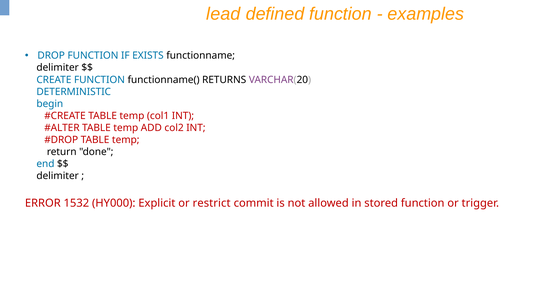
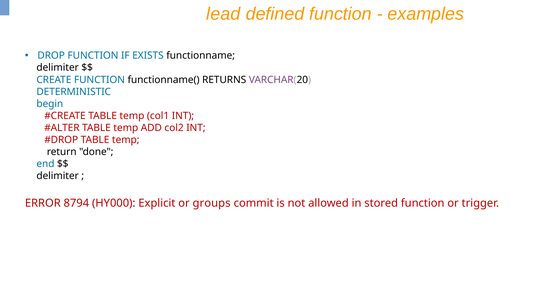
1532: 1532 -> 8794 (76, 203)
restrict: restrict -> groups (212, 203)
